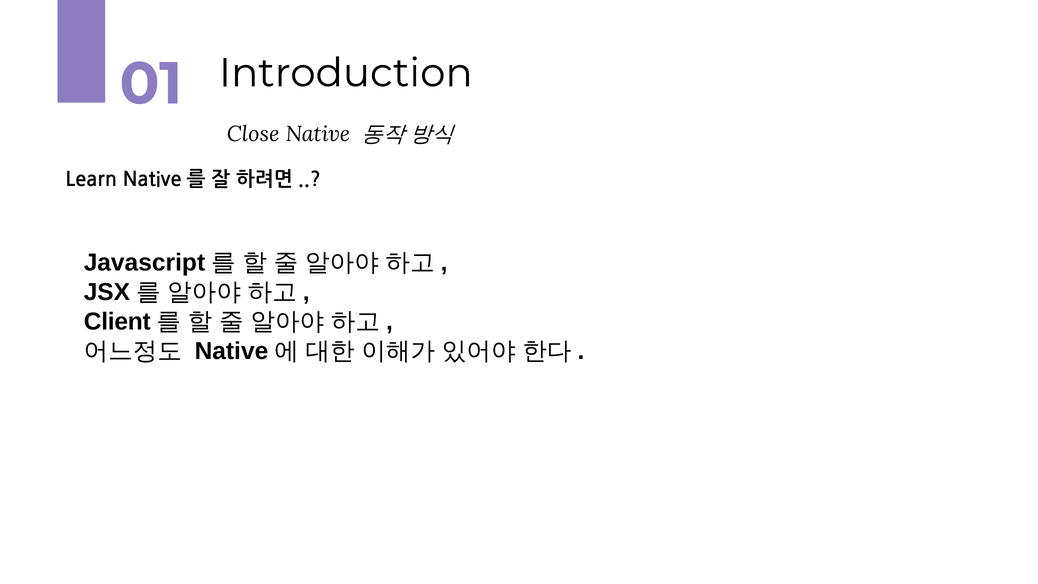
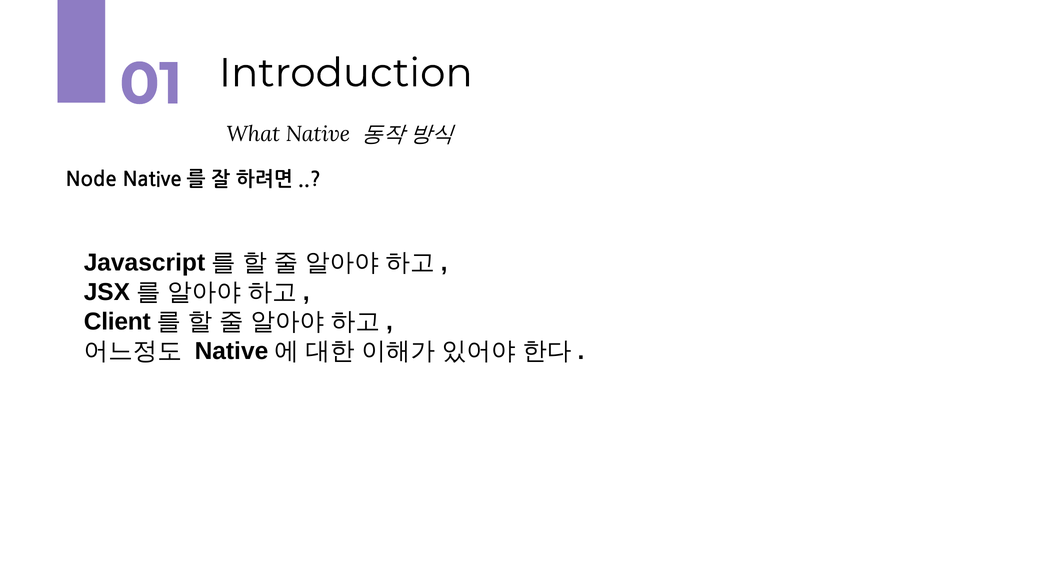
Close: Close -> What (253, 134)
Learn: Learn -> Node (91, 180)
